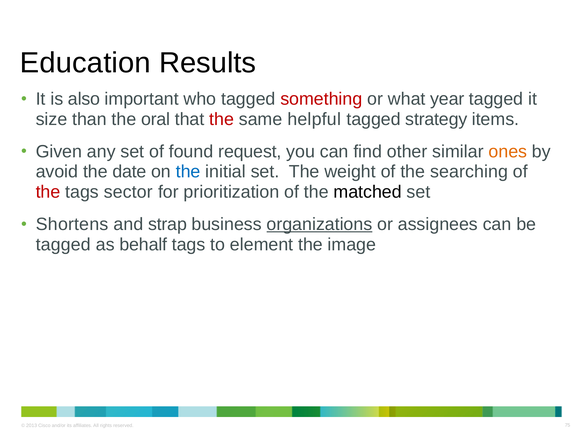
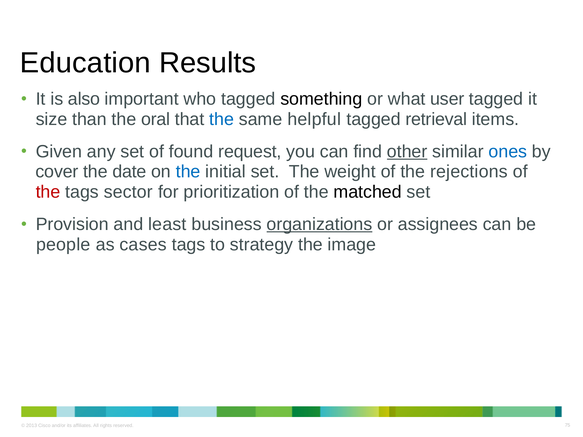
something colour: red -> black (321, 99)
year: year -> user (447, 99)
the colour: red -> blue (222, 119)
strategy: strategy -> retrieval (436, 119)
other underline: none -> present (407, 152)
ones colour: orange -> blue (508, 152)
avoid: avoid -> cover (57, 172)
searching: searching -> rejections (469, 172)
Shortens: Shortens -> Provision (72, 224)
strap: strap -> least (167, 224)
tagged: tagged -> people (63, 245)
behalf: behalf -> cases (143, 245)
element: element -> strategy (262, 245)
